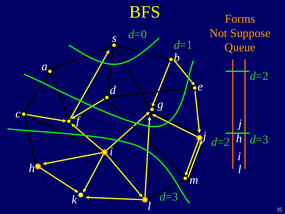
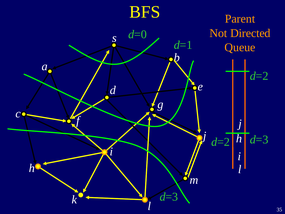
Forms: Forms -> Parent (240, 19)
Suppose: Suppose -> Directed (250, 33)
